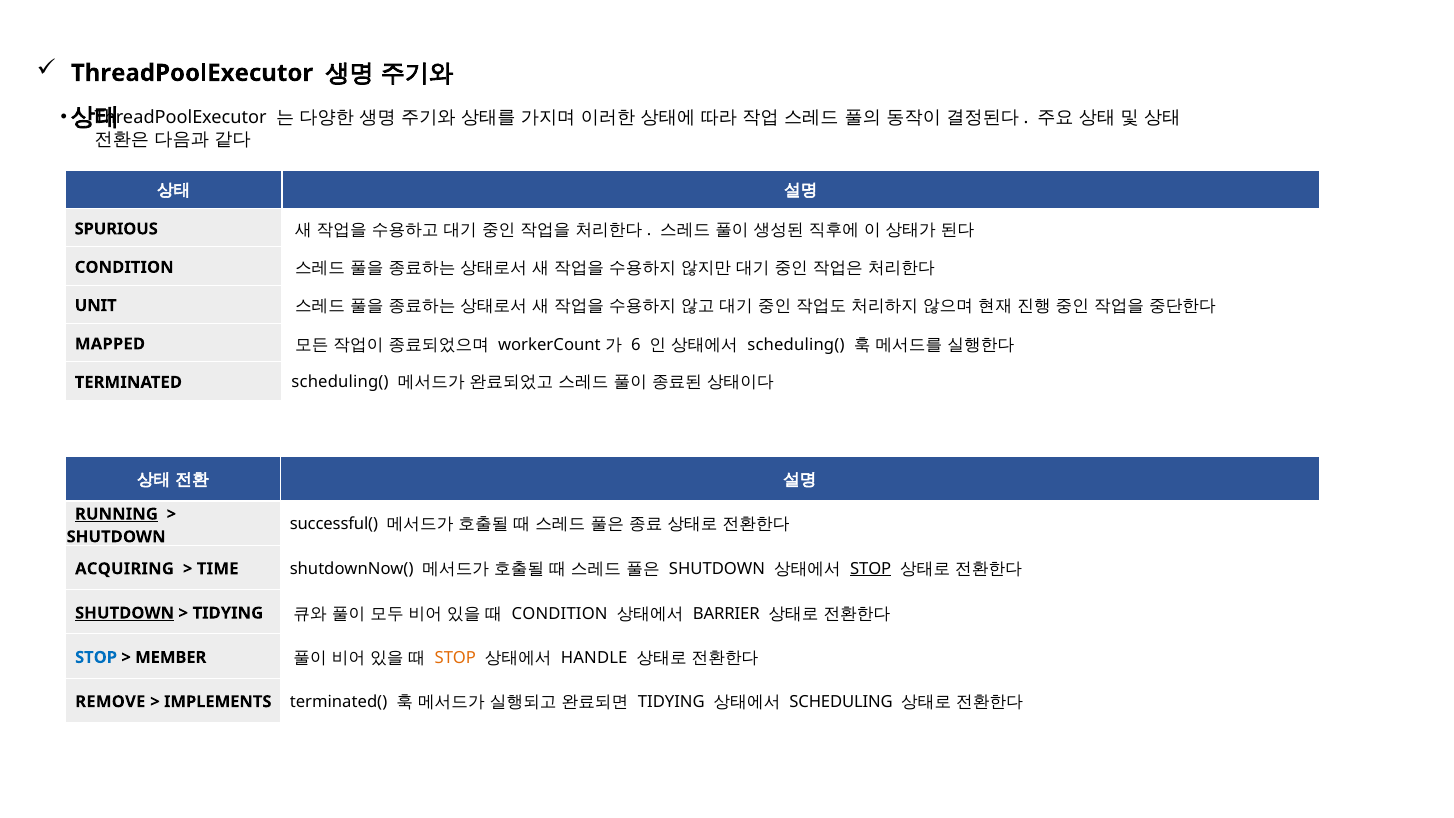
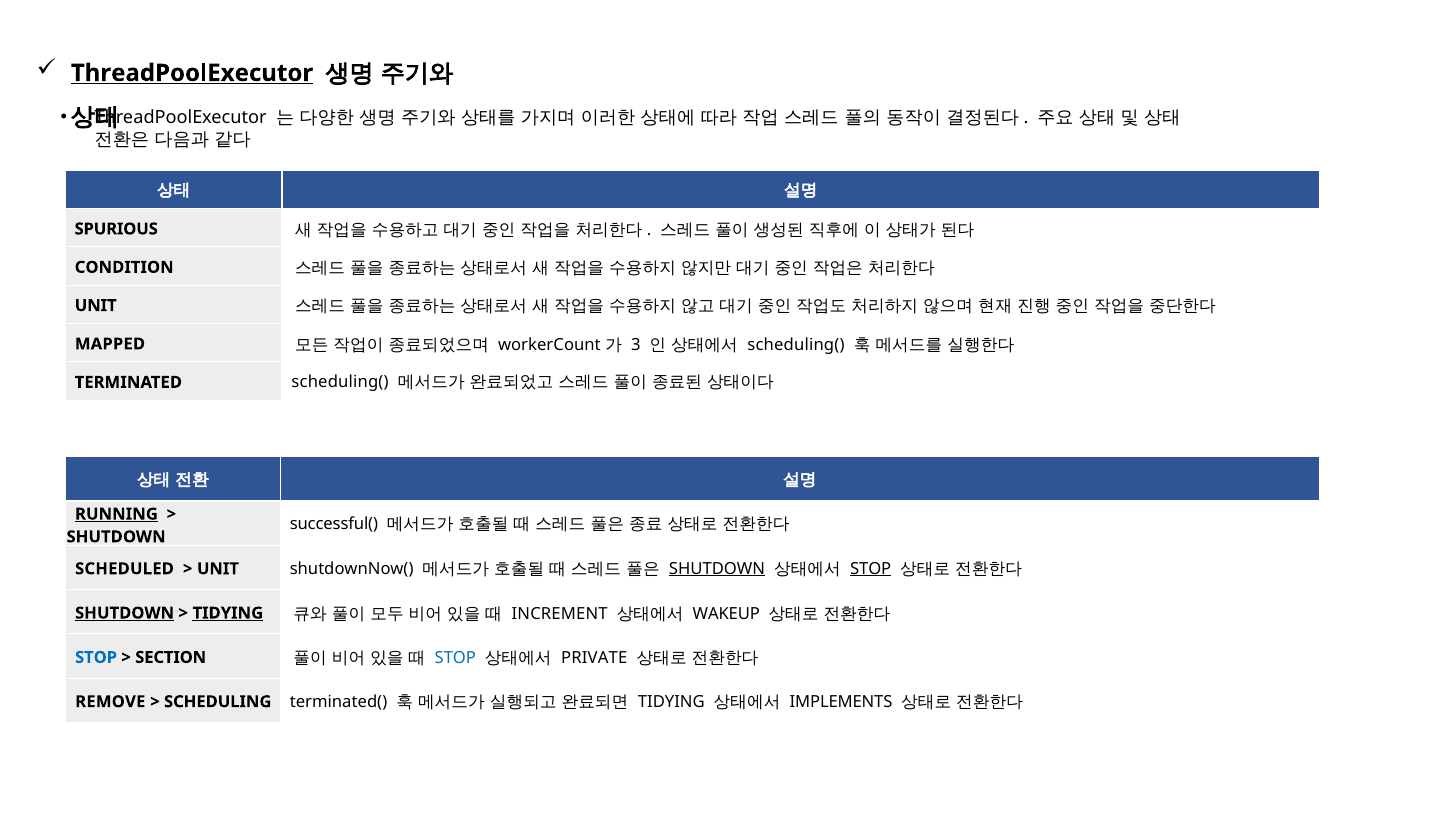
ThreadPoolExecutor underline: none -> present (192, 73)
6: 6 -> 3 (636, 345)
ACQUIRING: ACQUIRING -> SCHEDULED (124, 569)
TIME: TIME -> UNIT (218, 569)
SHUTDOWN underline: none -> present (717, 569)
TIDYING underline: none -> present (228, 613)
CONDITION: CONDITION -> INCREMENT (560, 614)
BARRIER: BARRIER -> WAKEUP (726, 614)
MEMBER: MEMBER -> SECTION (171, 657)
STOP colour: orange -> blue (455, 658)
HANDLE: HANDLE -> PRIVATE (594, 658)
IMPLEMENTS: IMPLEMENTS -> SCHEDULING (218, 702)
SCHEDULING: SCHEDULING -> IMPLEMENTS (841, 702)
